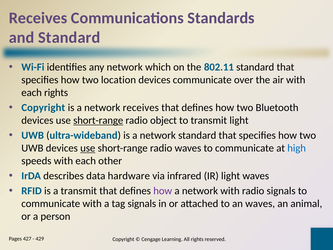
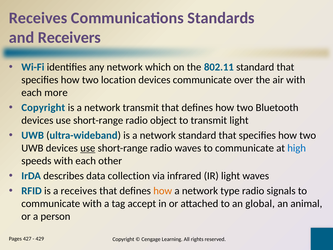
and Standard: Standard -> Receivers (69, 37)
each rights: rights -> more (56, 93)
network receives: receives -> transmit (141, 108)
short-range underline: present -> none (98, 120)
hardware: hardware -> collection (129, 176)
a transmit: transmit -> receives (79, 191)
how colour: purple -> orange (163, 191)
network with: with -> type (230, 191)
tag signals: signals -> accept (142, 203)
an waves: waves -> global (260, 203)
